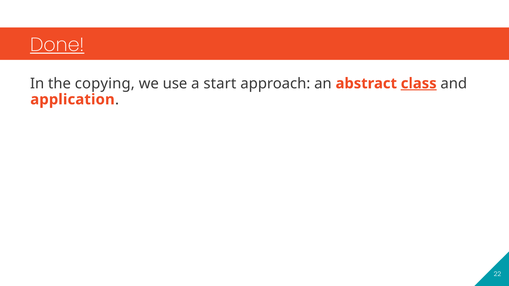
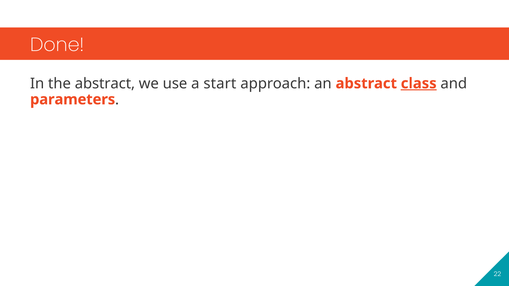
Done underline: present -> none (57, 45)
the copying: copying -> abstract (105, 84)
application: application -> parameters (73, 100)
